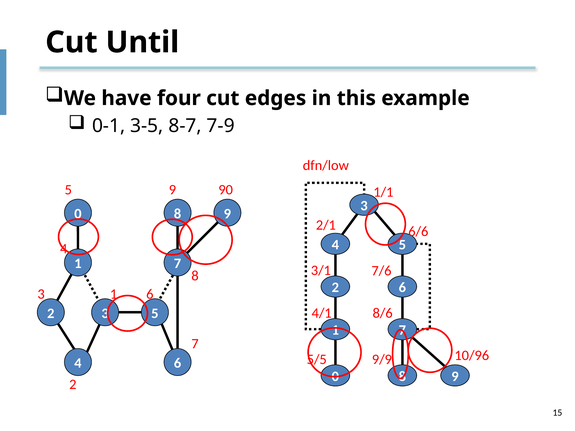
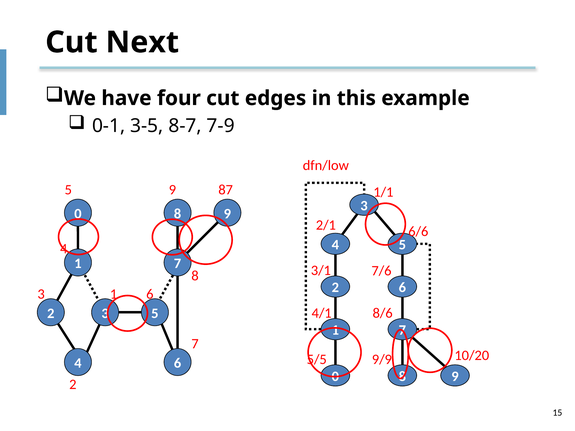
Until: Until -> Next (142, 42)
90: 90 -> 87 (226, 190)
10/96: 10/96 -> 10/20 (472, 355)
